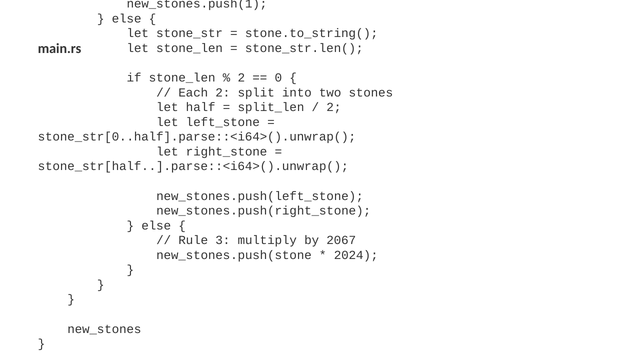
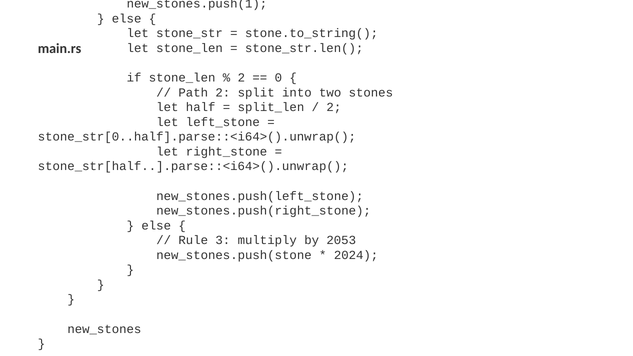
Each: Each -> Path (193, 93)
2067: 2067 -> 2053 (341, 240)
